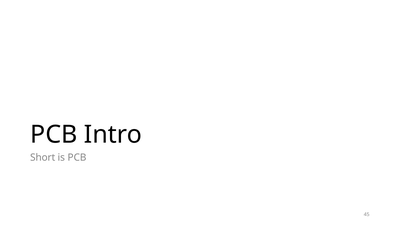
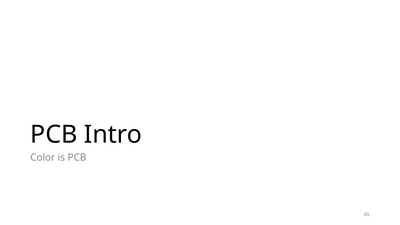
Short: Short -> Color (43, 157)
